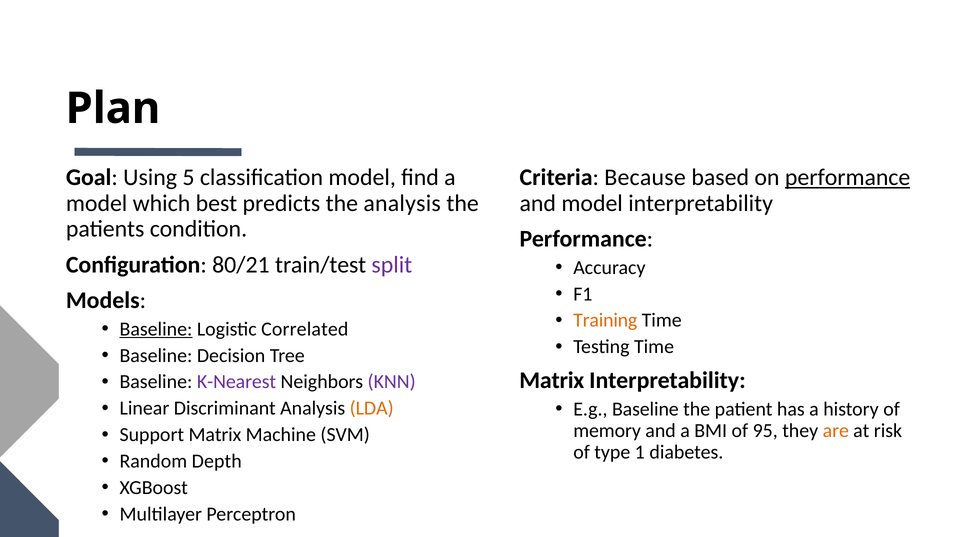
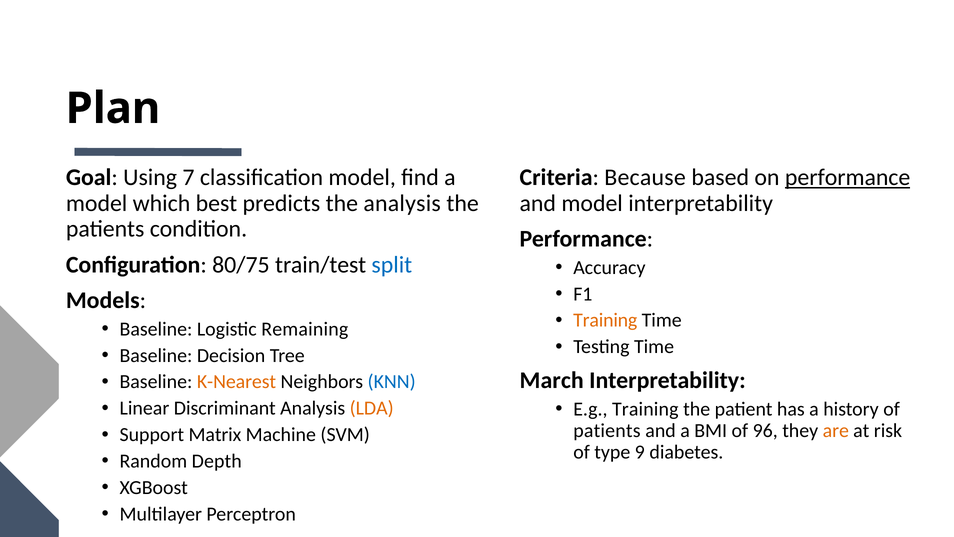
5: 5 -> 7 (188, 177)
80/21: 80/21 -> 80/75 (241, 264)
split colour: purple -> blue (392, 264)
Baseline underline: present -> none (156, 329)
Correlated: Correlated -> Remaining (305, 329)
Matrix: Matrix -> March (552, 380)
K-Nearest colour: purple -> orange (236, 382)
KNN colour: purple -> blue (392, 382)
E.g Baseline: Baseline -> Training (645, 409)
memory: memory -> patients (607, 430)
95: 95 -> 96 (765, 430)
1: 1 -> 9 (640, 452)
